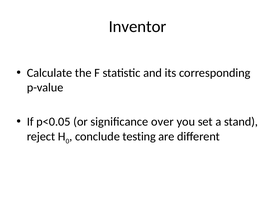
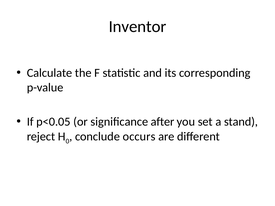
over: over -> after (163, 122)
testing: testing -> occurs (139, 137)
